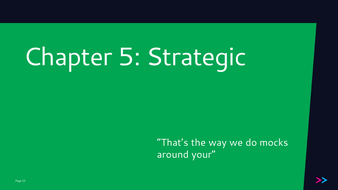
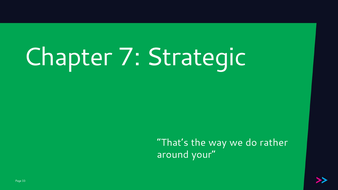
5: 5 -> 7 (130, 57)
mocks: mocks -> rather (274, 143)
